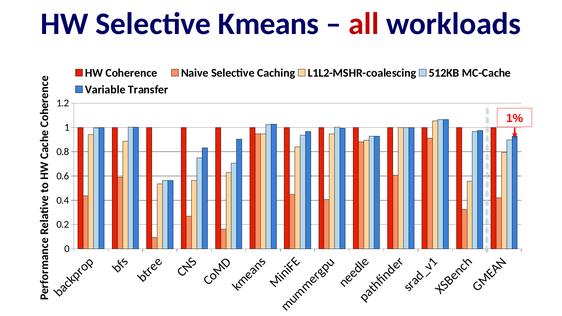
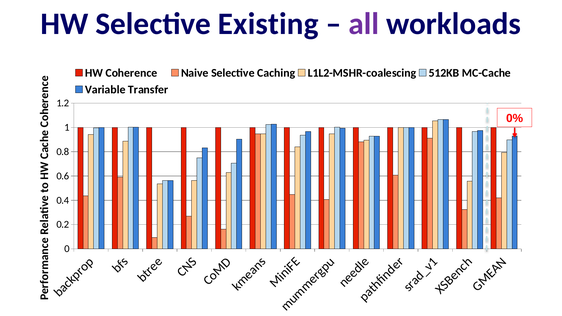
Kmeans: Kmeans -> Existing (268, 24)
all colour: red -> purple (364, 24)
1%: 1% -> 0% (515, 118)
